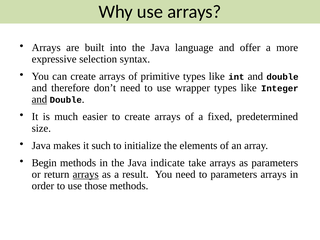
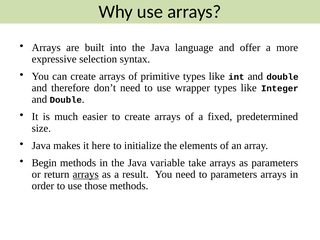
and underline: present -> none (39, 99)
such: such -> here (101, 146)
indicate: indicate -> variable (168, 163)
